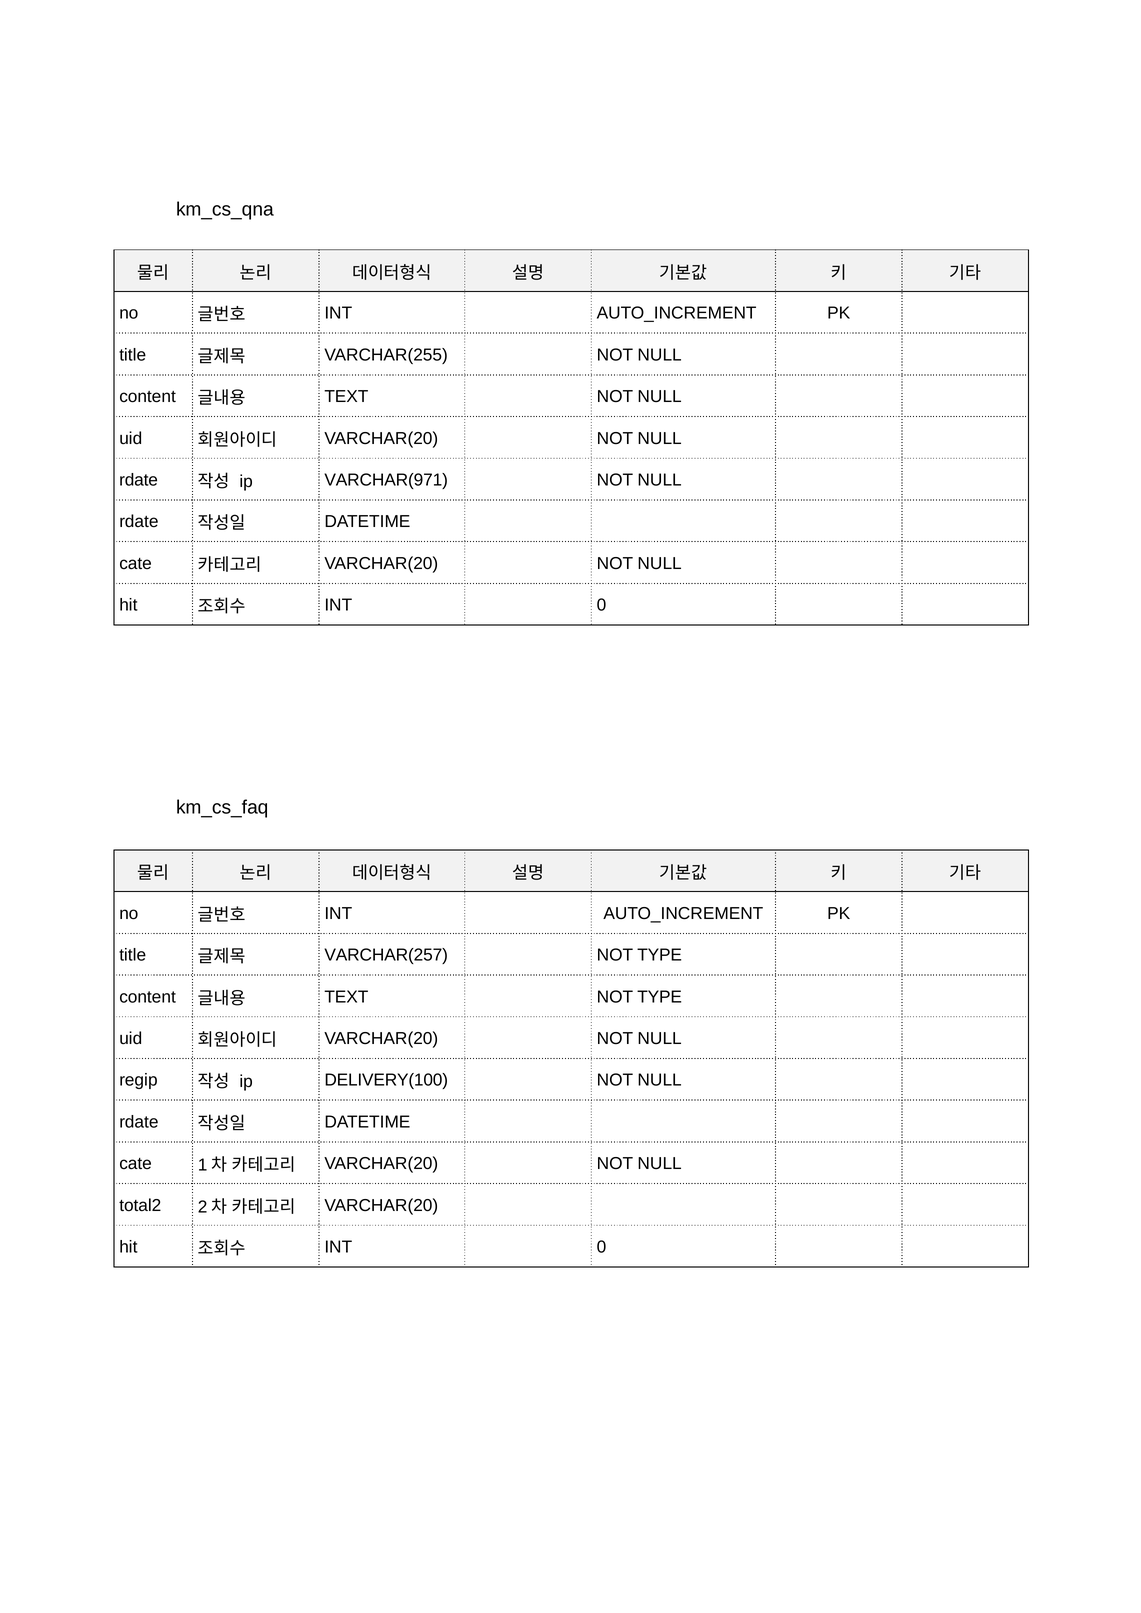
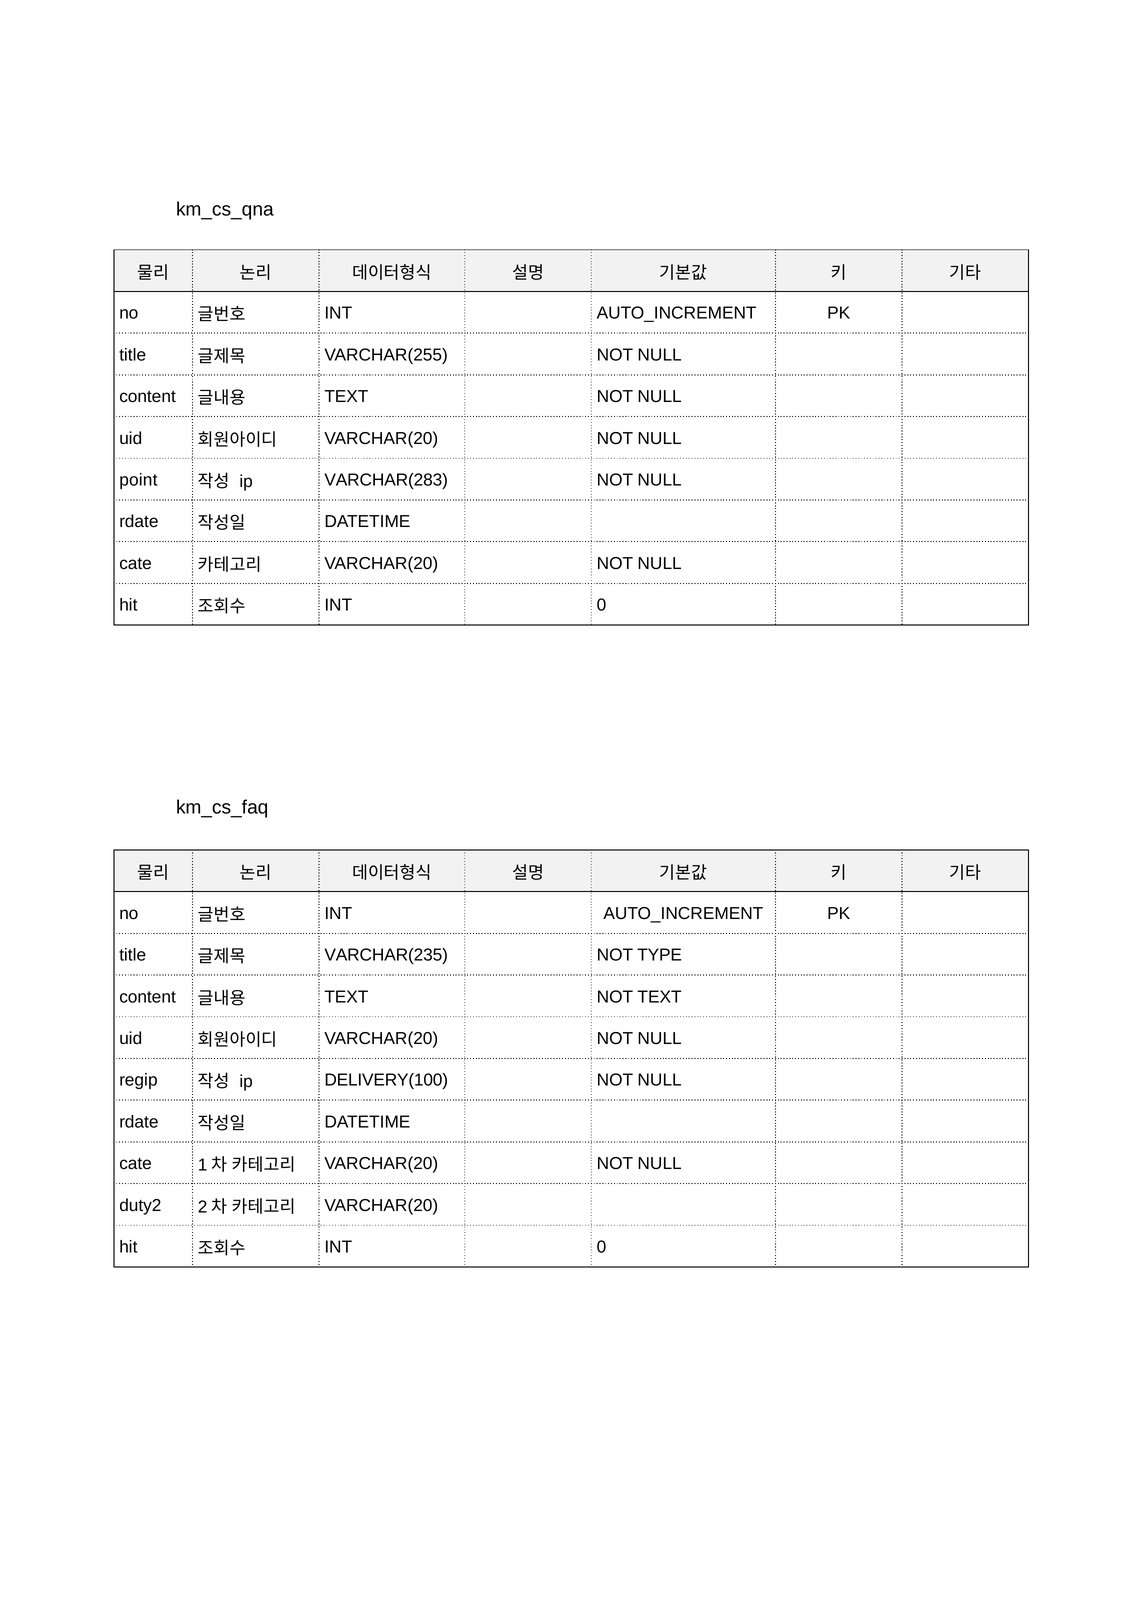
rdate: rdate -> point (138, 480)
VARCHAR(971: VARCHAR(971 -> VARCHAR(283 (386, 480)
VARCHAR(257: VARCHAR(257 -> VARCHAR(235 (386, 955)
TEXT NOT TYPE: TYPE -> TEXT (660, 997)
total2: total2 -> duty2 (140, 1205)
